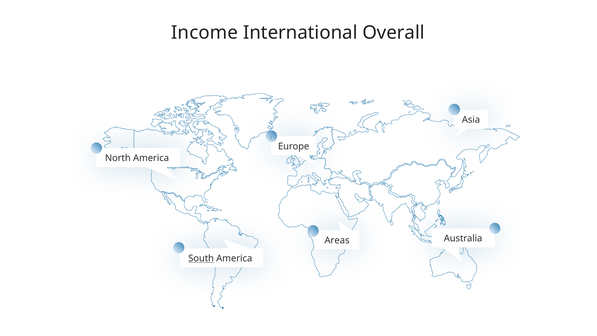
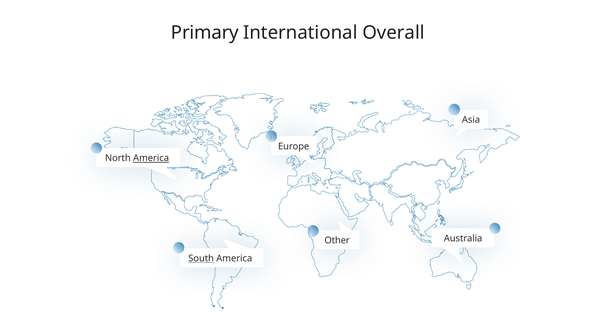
Income: Income -> Primary (205, 33)
America underline: none -> present (151, 158)
Areas: Areas -> Other (337, 240)
